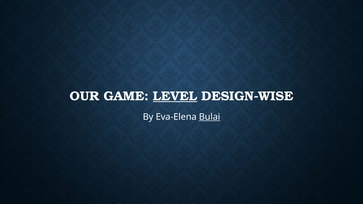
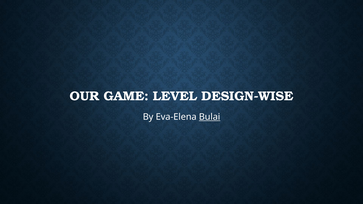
LEVEL underline: present -> none (175, 96)
